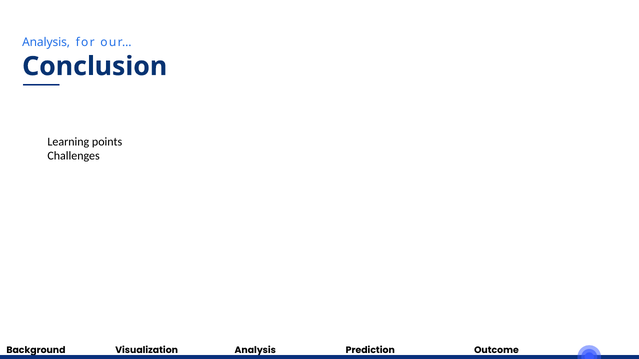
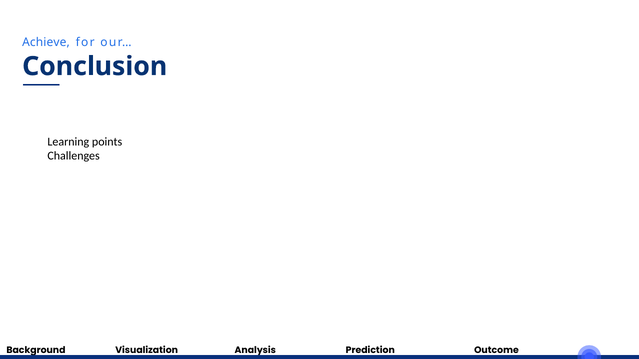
Analysis: Analysis -> Achieve (46, 42)
